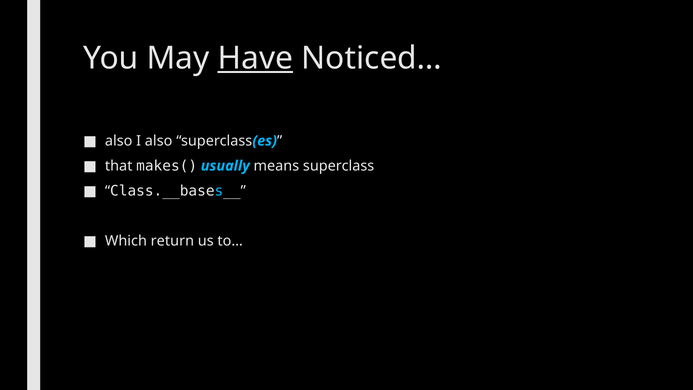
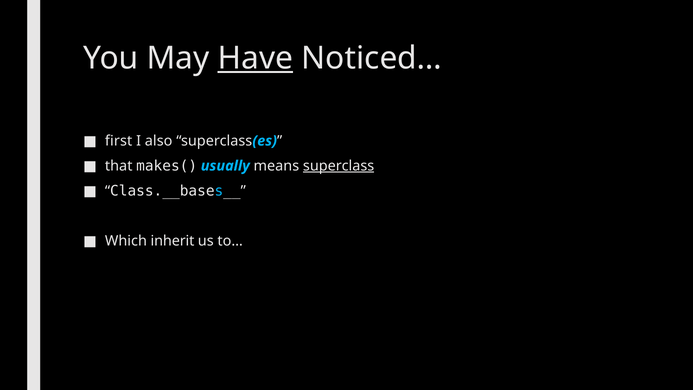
also: also -> first (119, 141)
superclass underline: none -> present (339, 166)
return: return -> inherit (173, 241)
